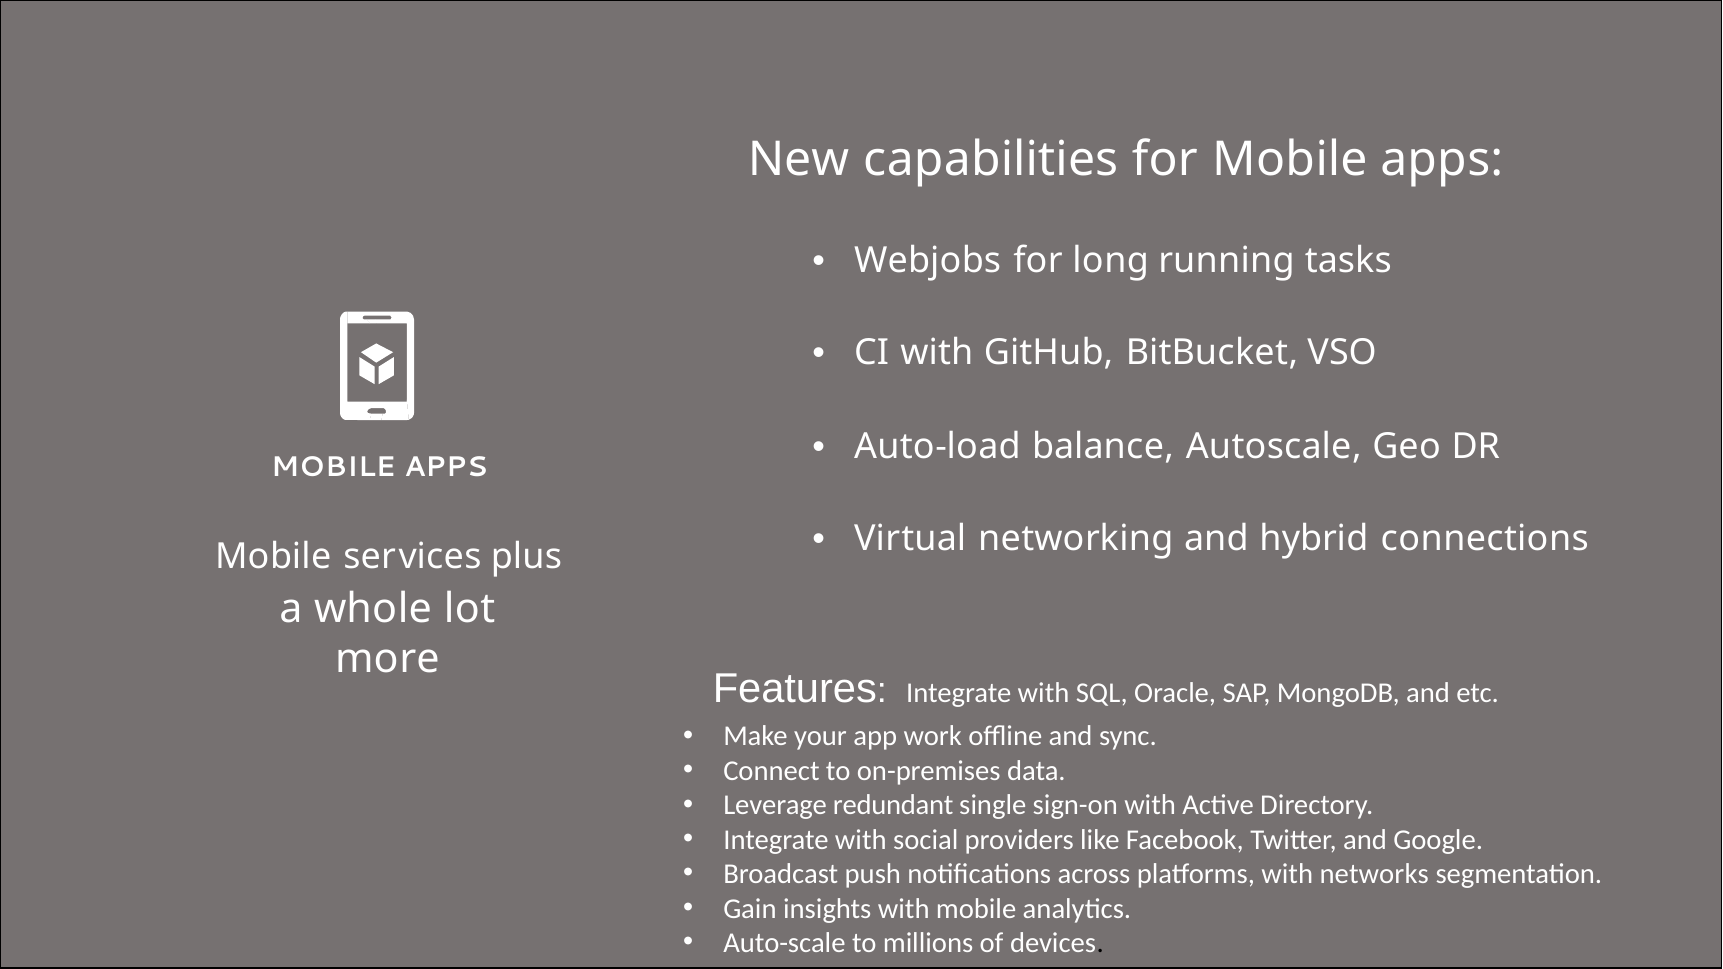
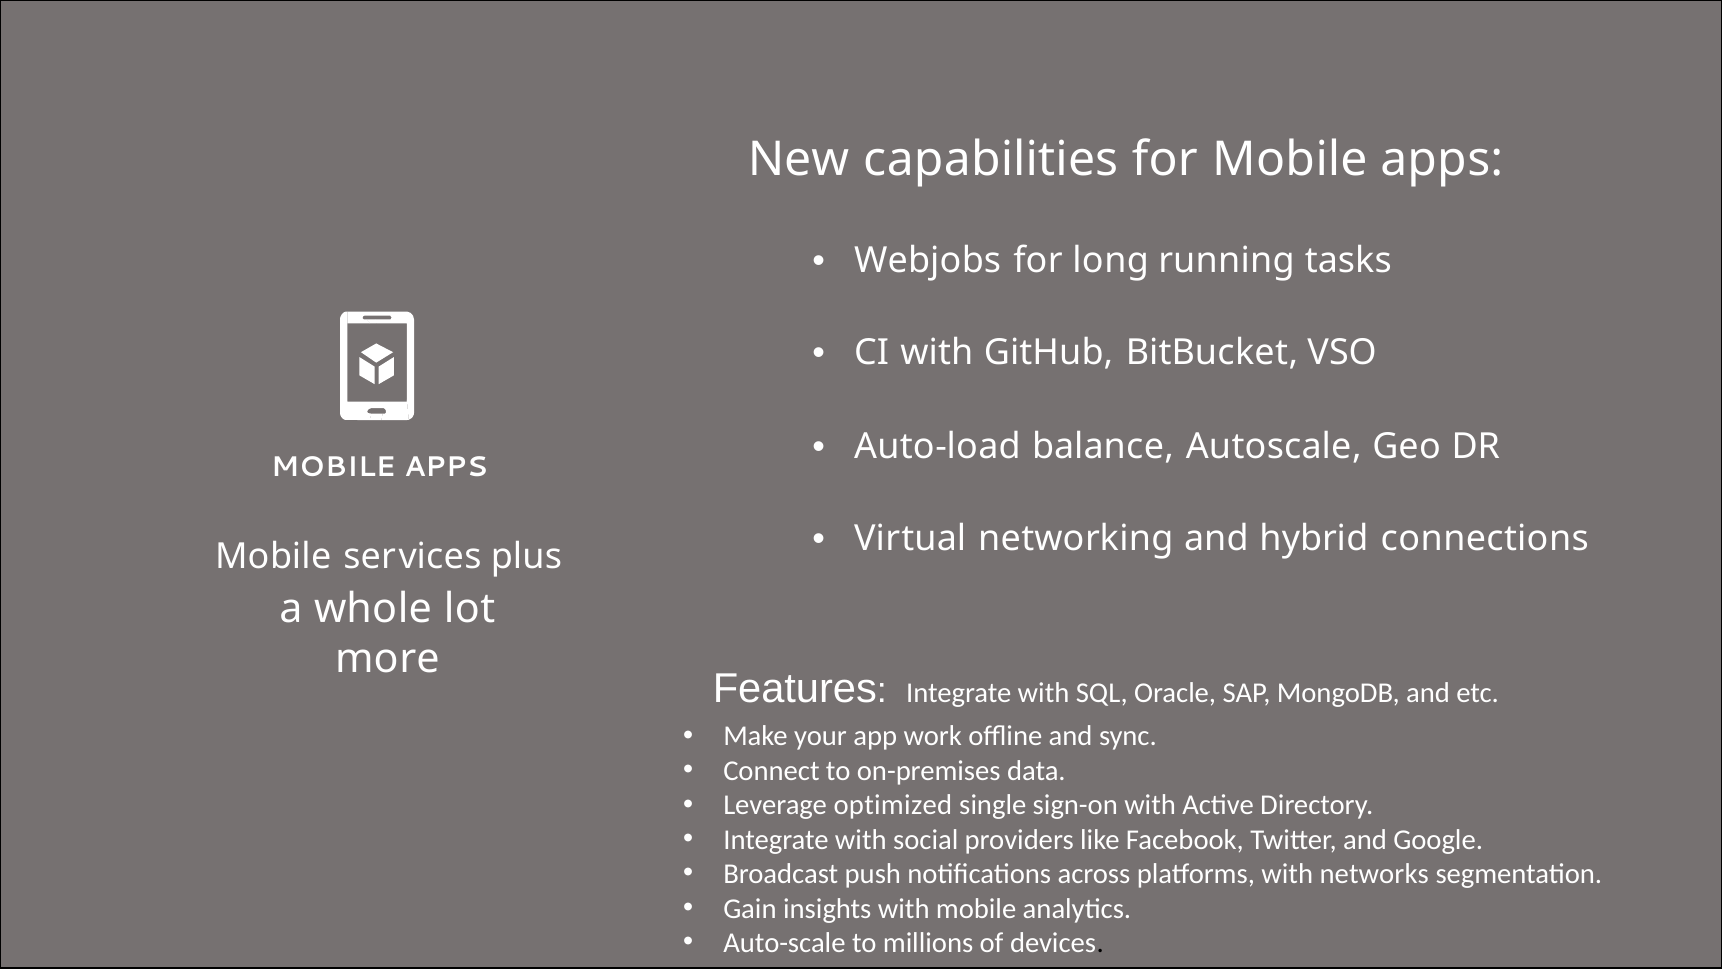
redundant: redundant -> optimized (893, 805)
